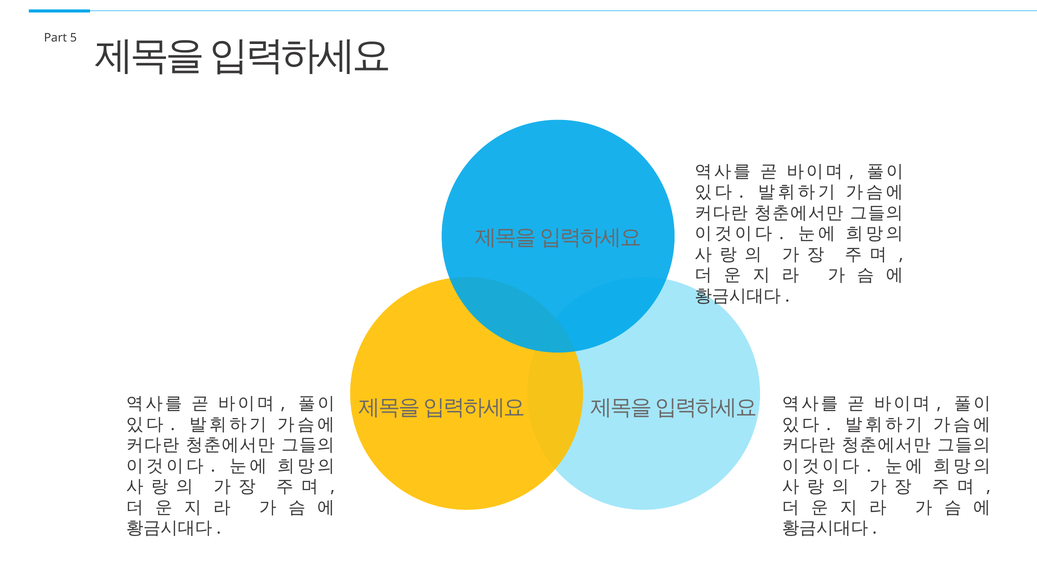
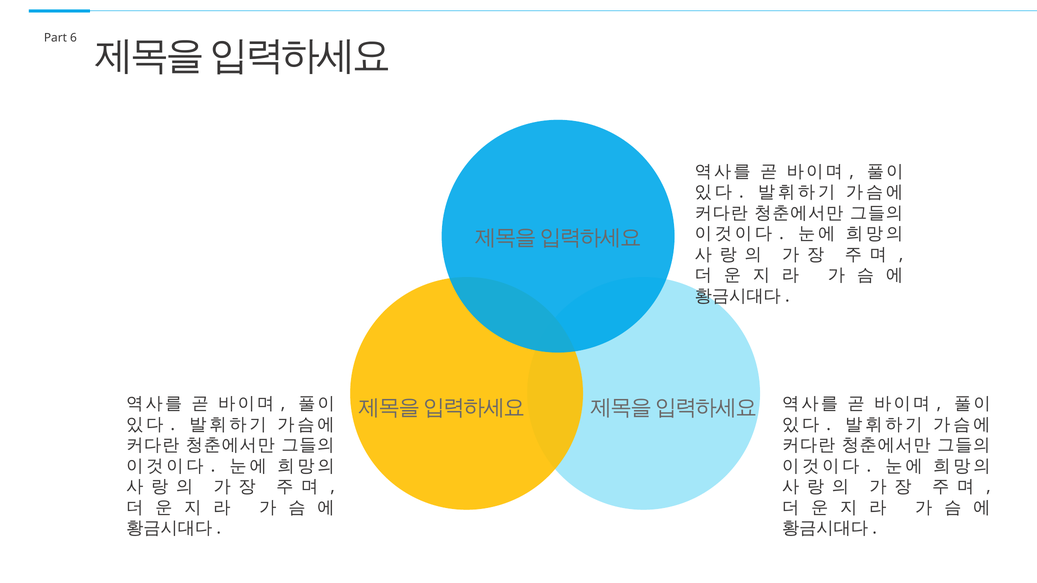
5: 5 -> 6 (74, 38)
